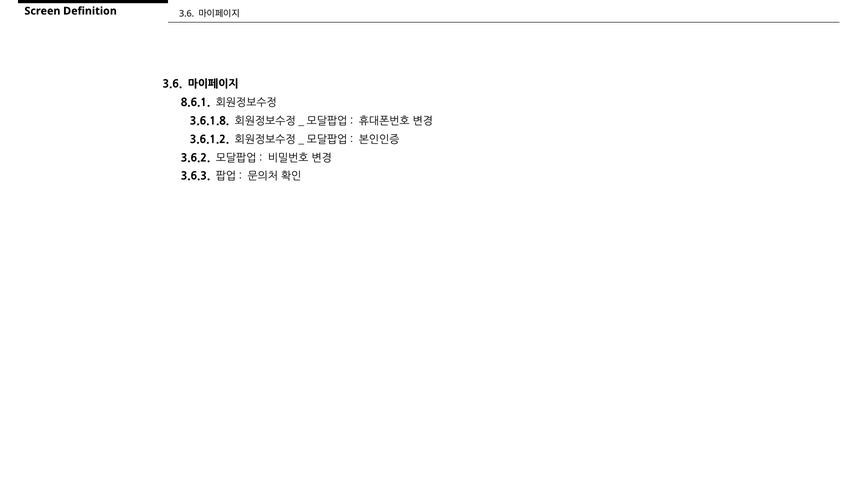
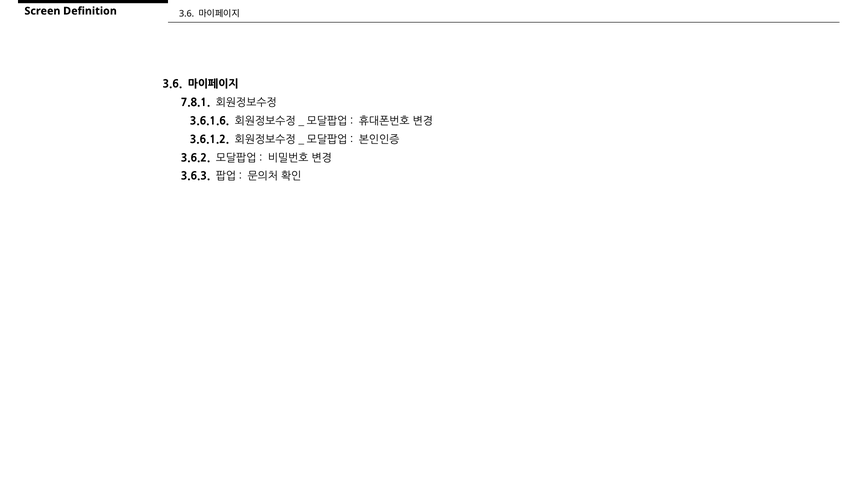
8.6.1: 8.6.1 -> 7.8.1 (195, 103)
3.6.1.8: 3.6.1.8 -> 3.6.1.6 (209, 121)
